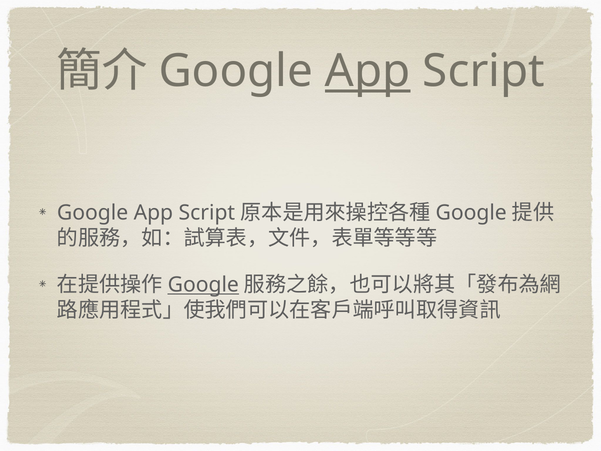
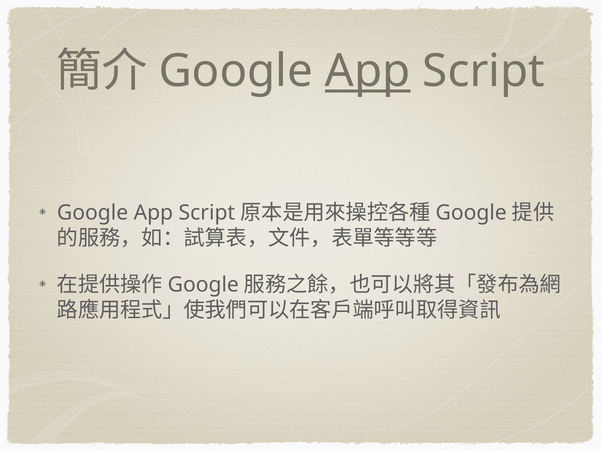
Google underline: present -> none (203, 285)
